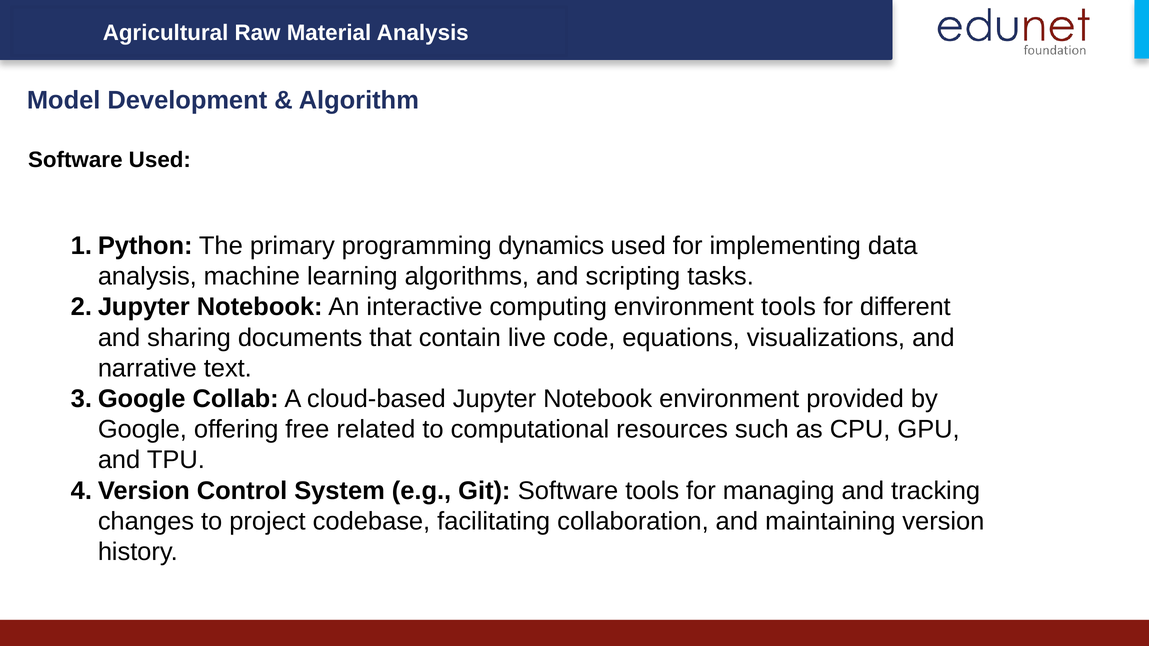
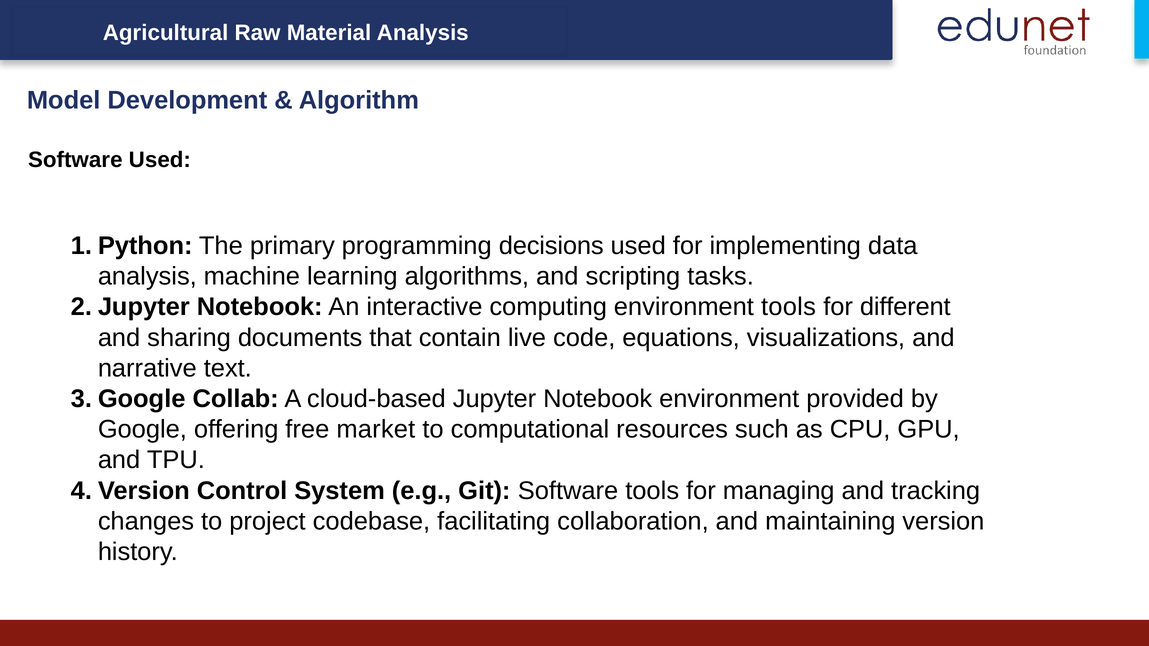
dynamics: dynamics -> decisions (551, 246)
related: related -> market (376, 430)
